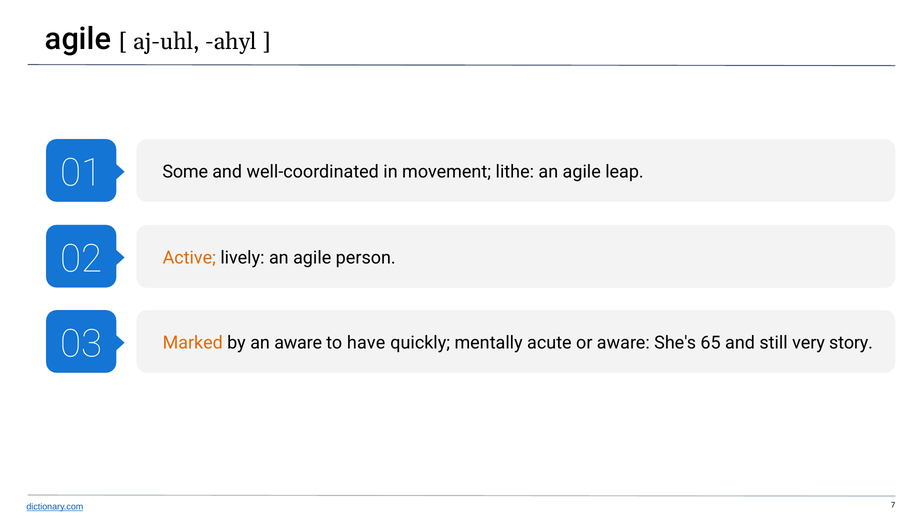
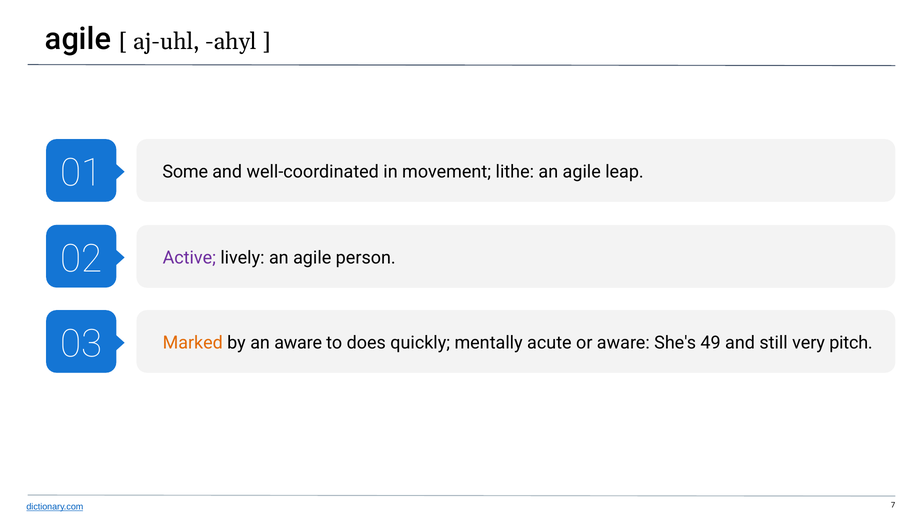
Active colour: orange -> purple (189, 258)
have: have -> does (366, 343)
65: 65 -> 49 (711, 343)
story: story -> pitch (851, 343)
